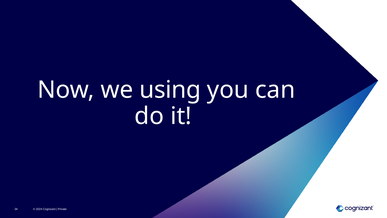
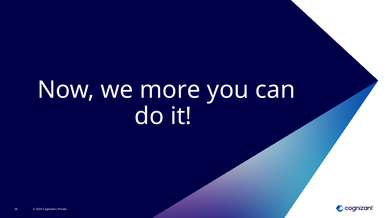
using: using -> more (170, 90)
